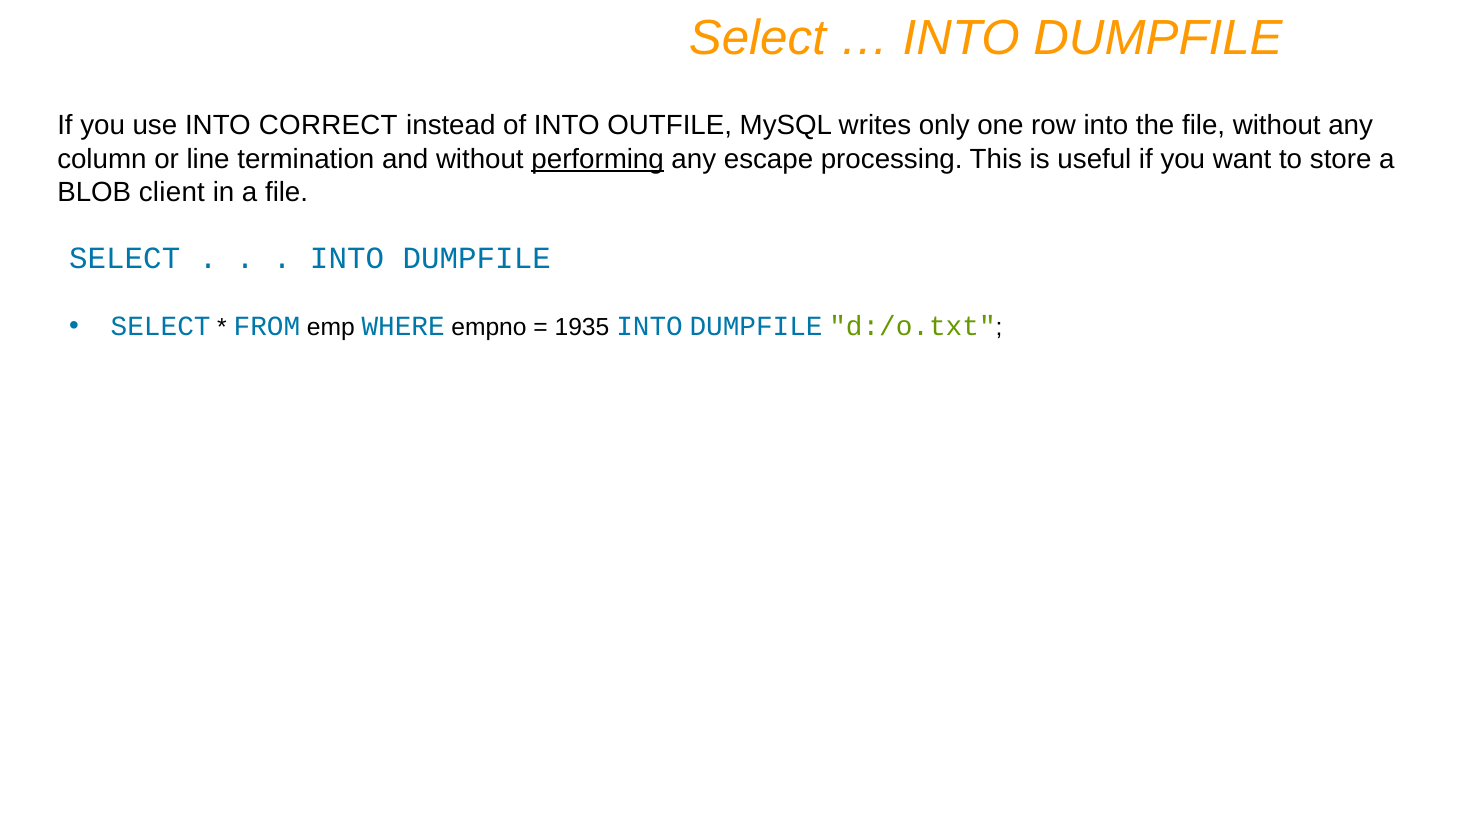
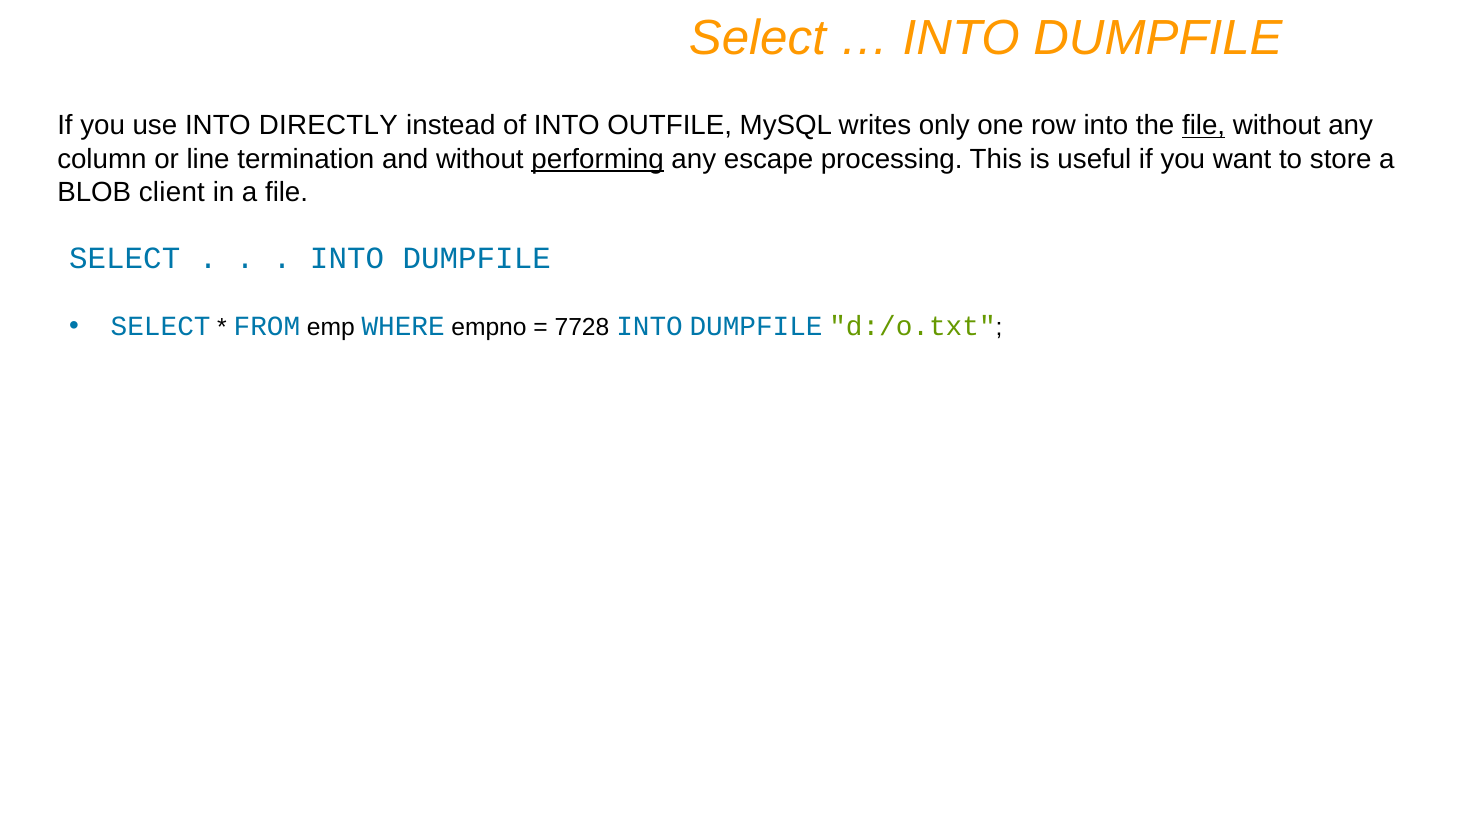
CORRECT: CORRECT -> DIRECTLY (328, 126)
file underline: none -> present (1204, 126)
1935: 1935 -> 7728 (582, 327)
